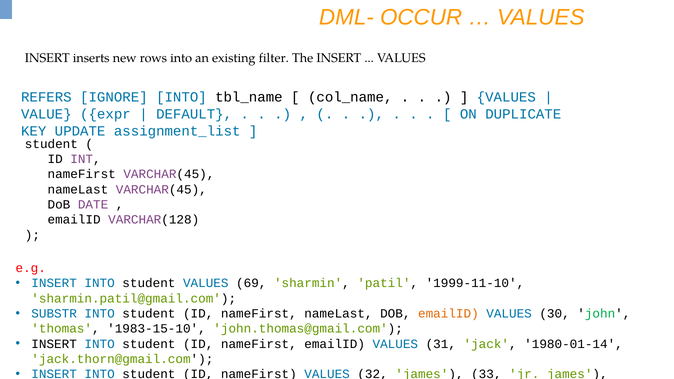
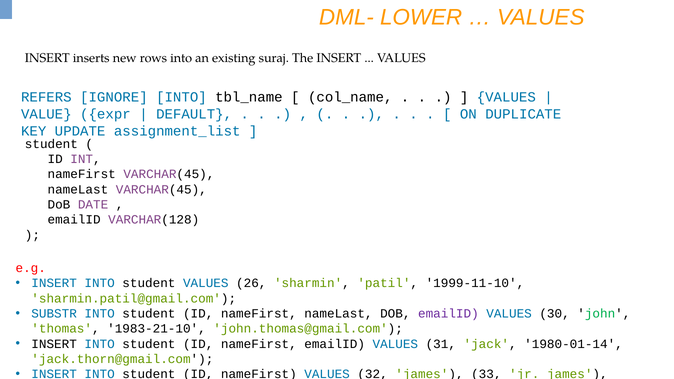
OCCUR: OCCUR -> LOWER (421, 18)
filter: filter -> suraj (274, 58)
69: 69 -> 26 (251, 283)
emailID colour: orange -> purple (448, 314)
1983-15-10: 1983-15-10 -> 1983-21-10 (156, 329)
